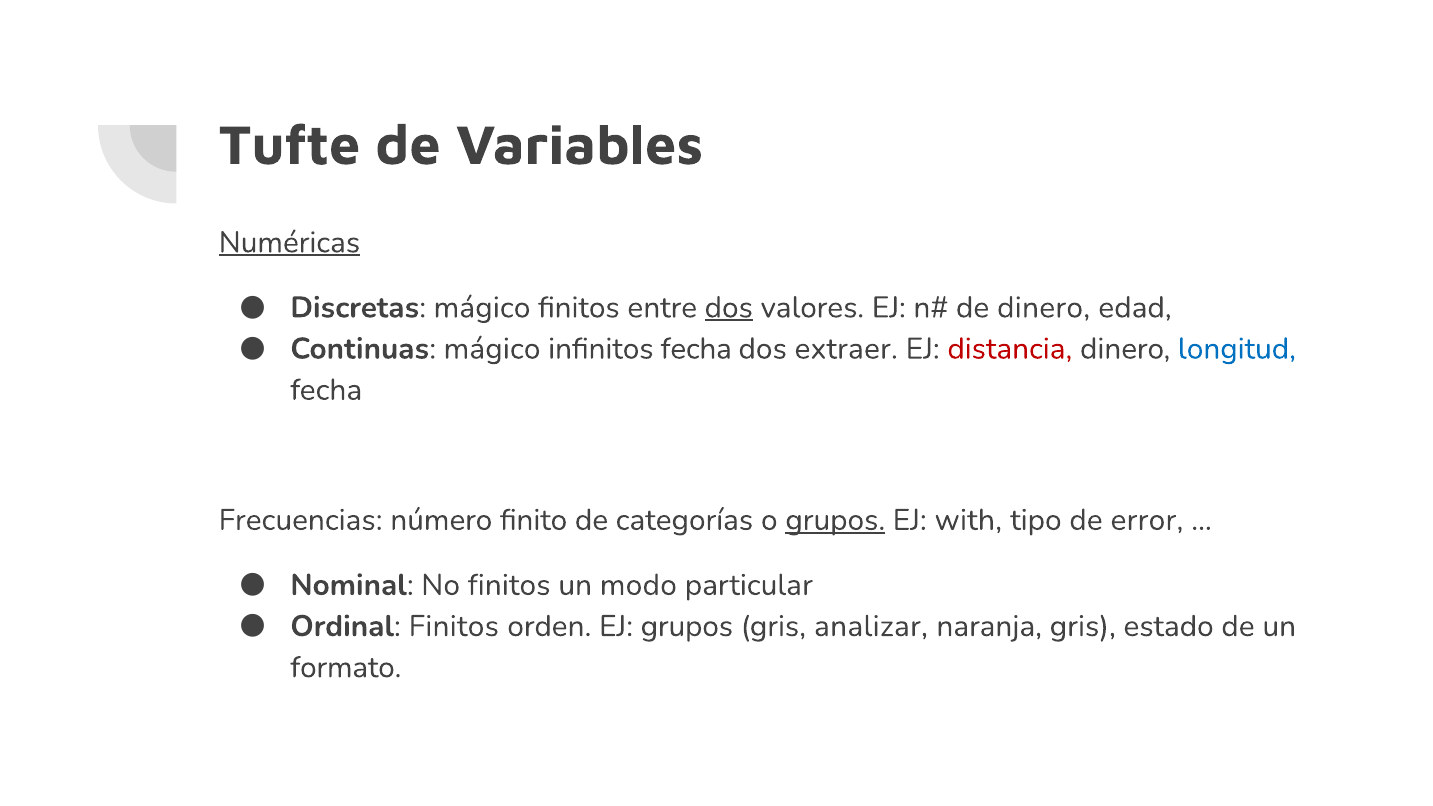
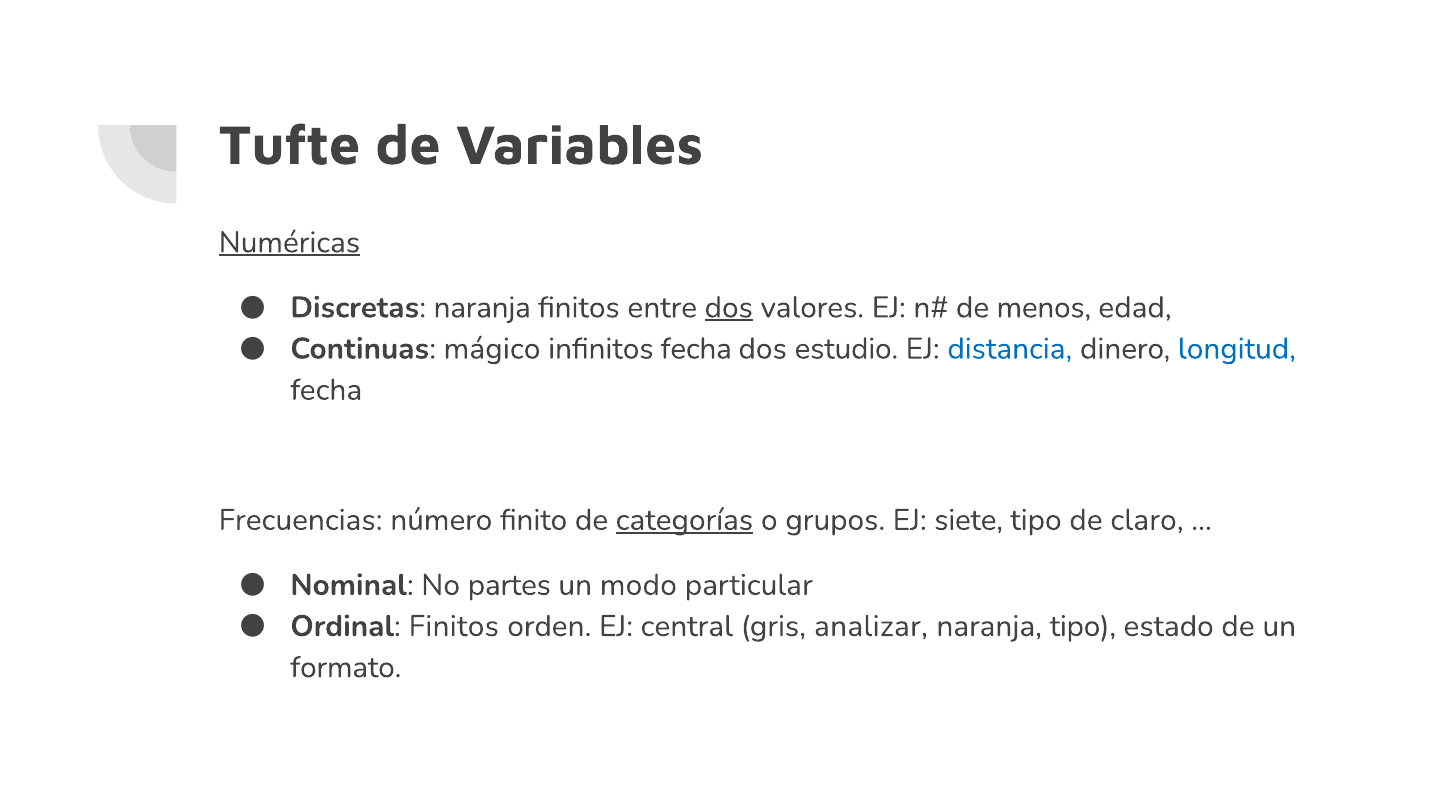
Discretas mágico: mágico -> naranja (482, 308)
de dinero: dinero -> menos (1044, 308)
extraer: extraer -> estudio (846, 349)
distancia colour: red -> blue (1010, 349)
categorías underline: none -> present (684, 520)
grupos underline: present -> none (835, 520)
with: with -> siete (969, 520)
error: error -> claro (1147, 520)
No finitos: finitos -> partes (509, 585)
EJ grupos: grupos -> central (687, 626)
naranja gris: gris -> tipo (1083, 626)
